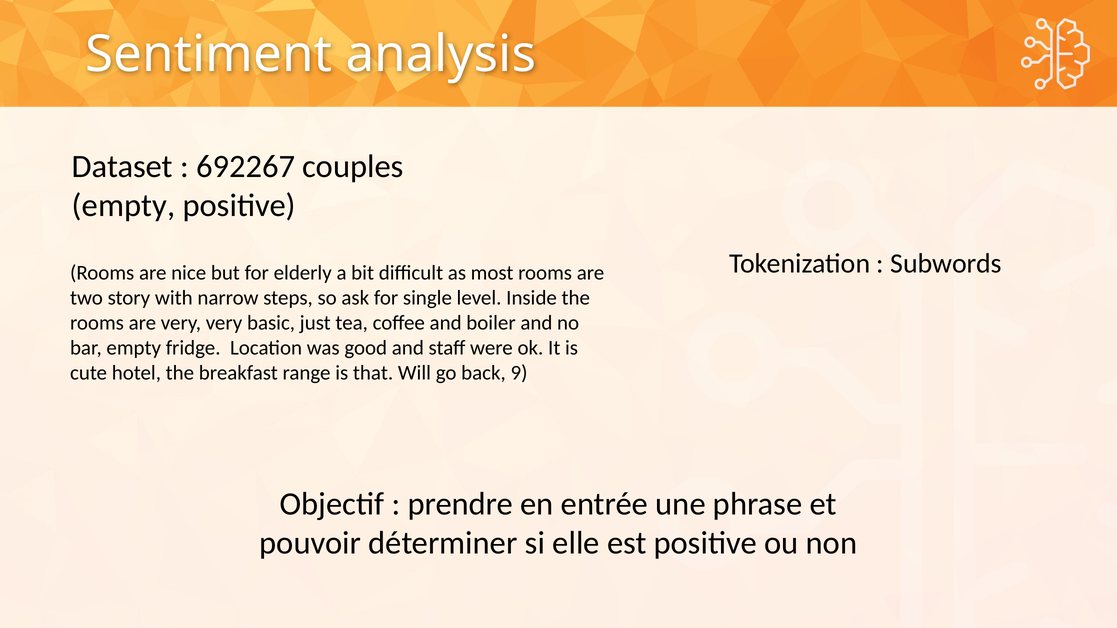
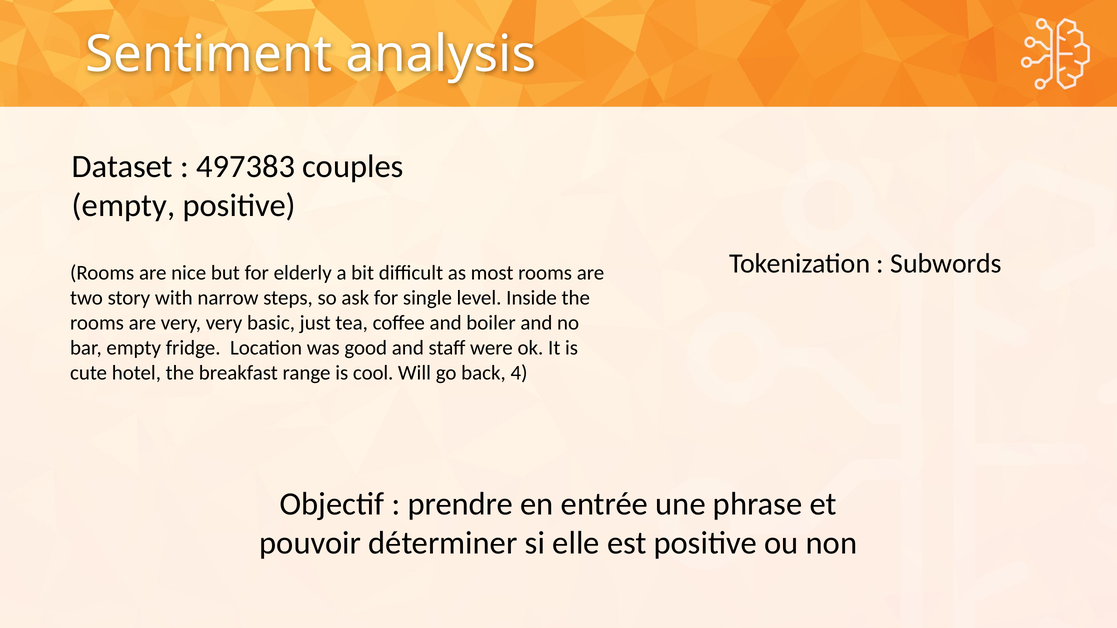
692267: 692267 -> 497383 (246, 166)
that: that -> cool (373, 373)
9: 9 -> 4 (519, 373)
